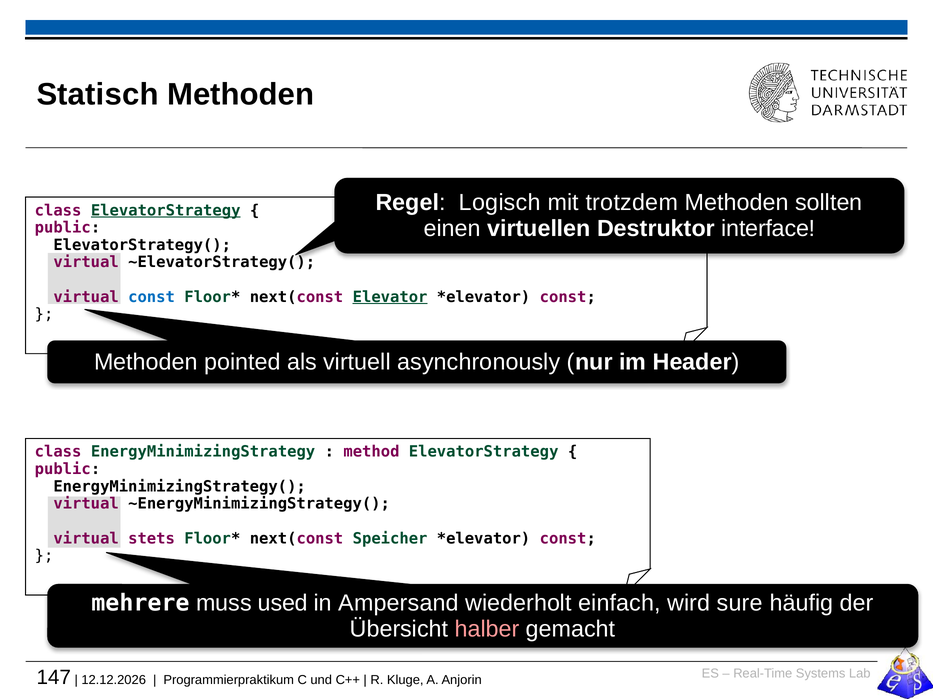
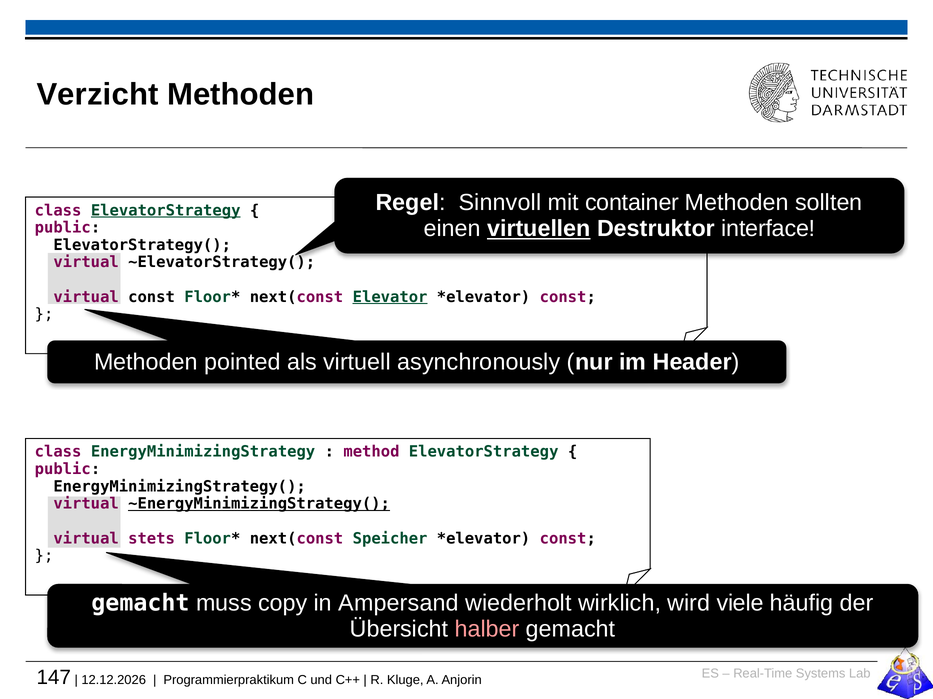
Statisch: Statisch -> Verzicht (98, 95)
Logisch: Logisch -> Sinnvoll (500, 203)
trotzdem: trotzdem -> container (632, 203)
virtuellen underline: none -> present (539, 229)
const colour: blue -> black (152, 297)
~EnergyMinimizingStrategy( underline: none -> present (259, 504)
mehrere: mehrere -> gemacht (140, 604)
used: used -> copy (283, 604)
einfach: einfach -> wirklich (620, 604)
sure: sure -> viele (740, 604)
